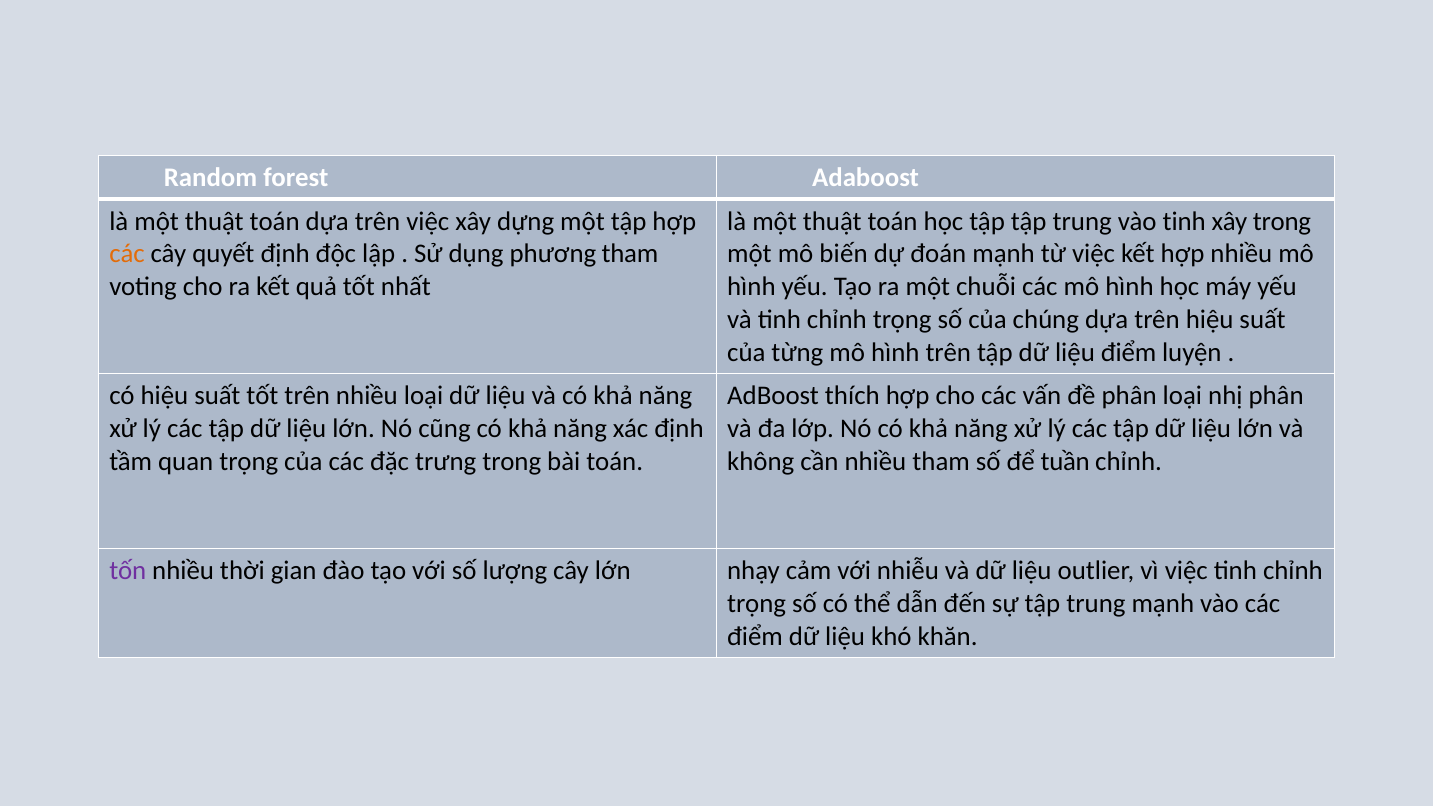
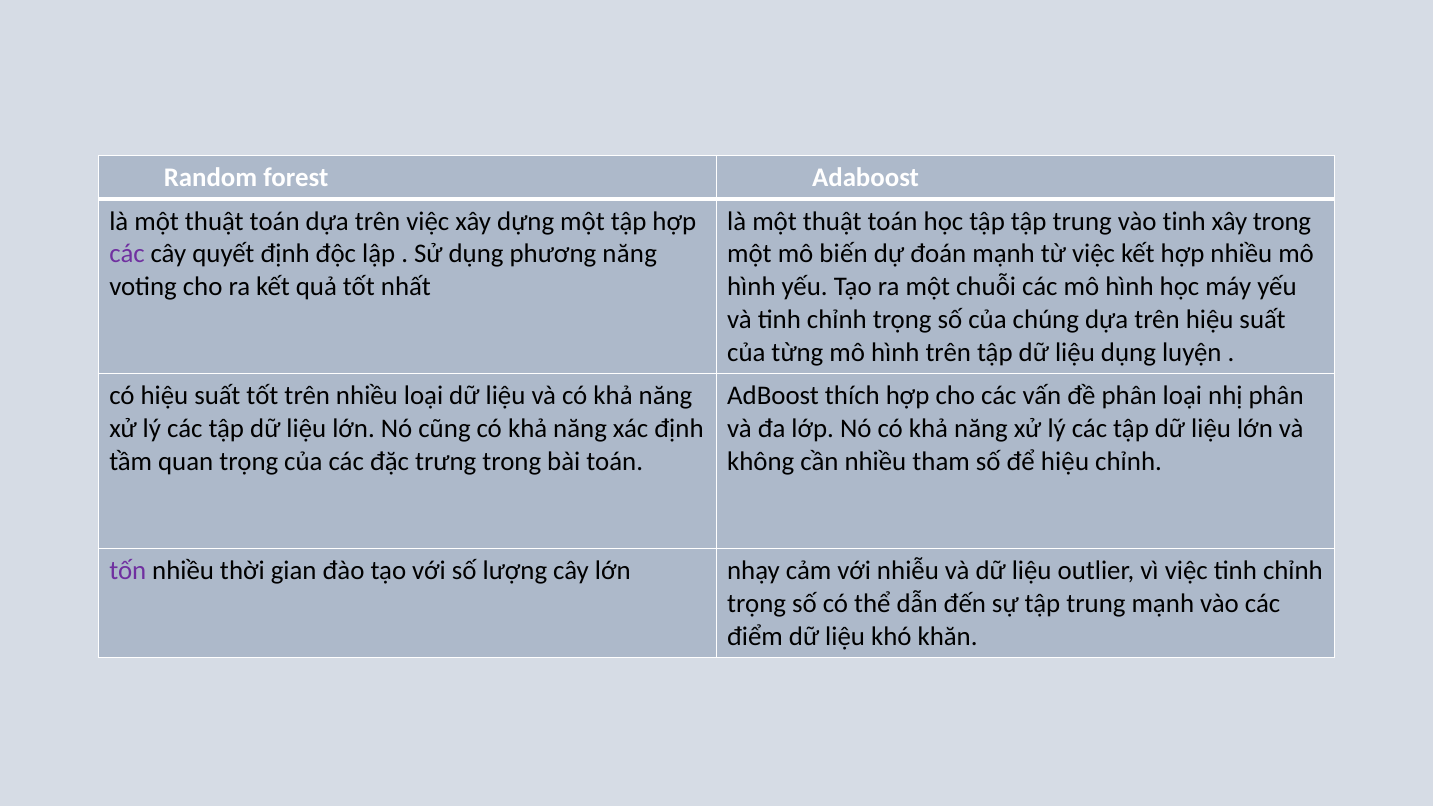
các colour: orange -> purple (127, 254)
phương tham: tham -> năng (630, 254)
liệu điểm: điểm -> dụng (1128, 352)
để tuần: tuần -> hiệu (1065, 462)
